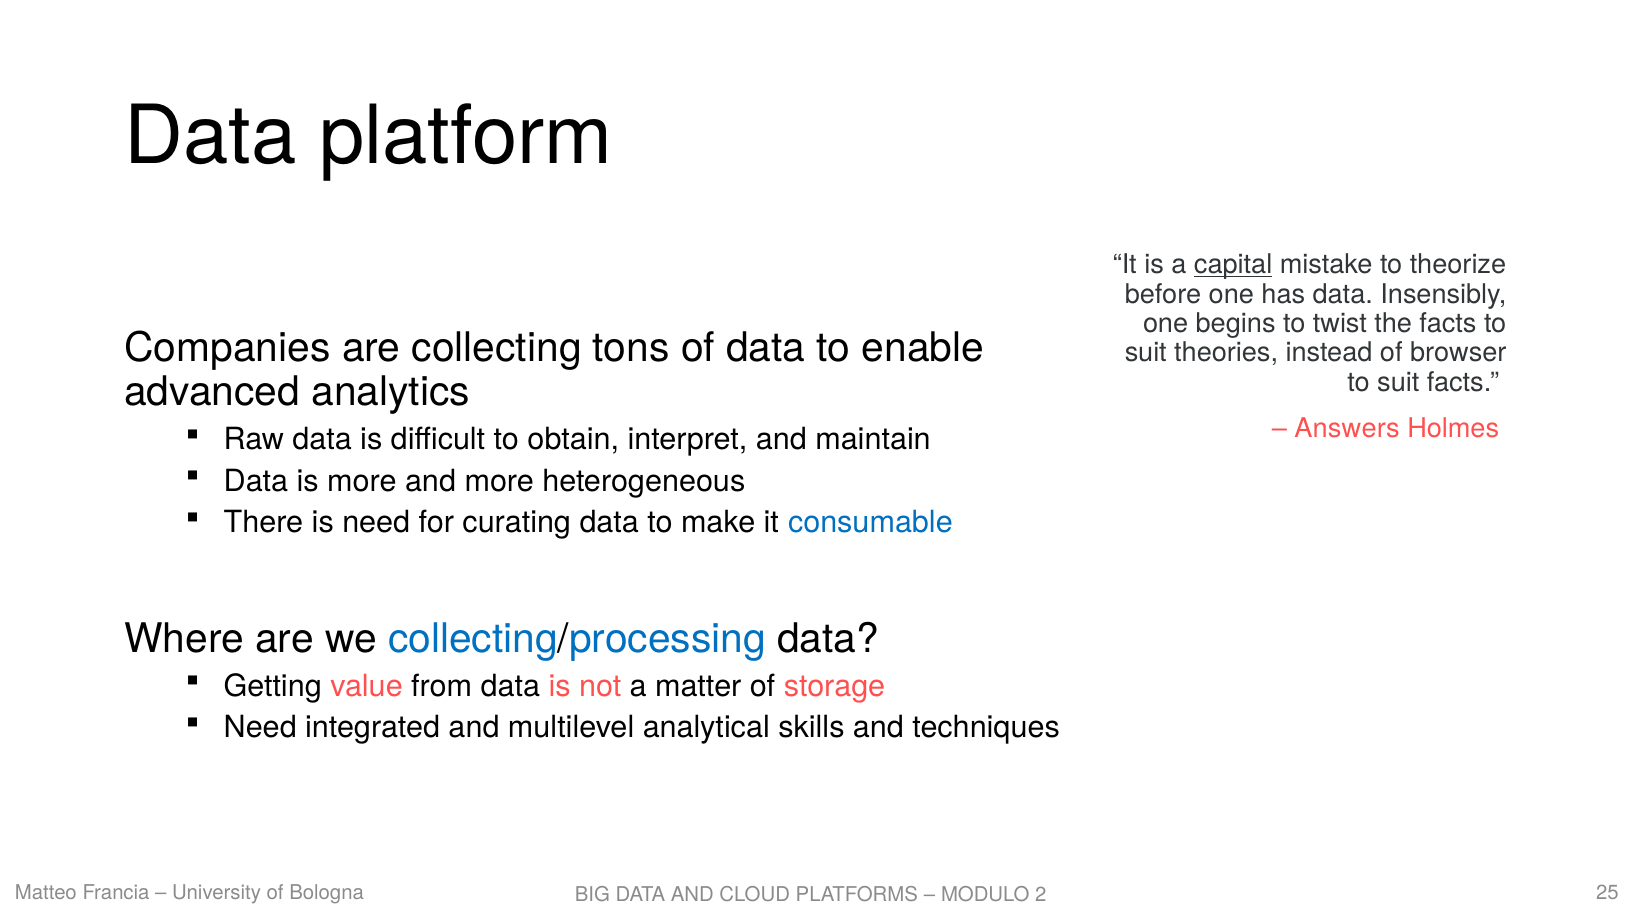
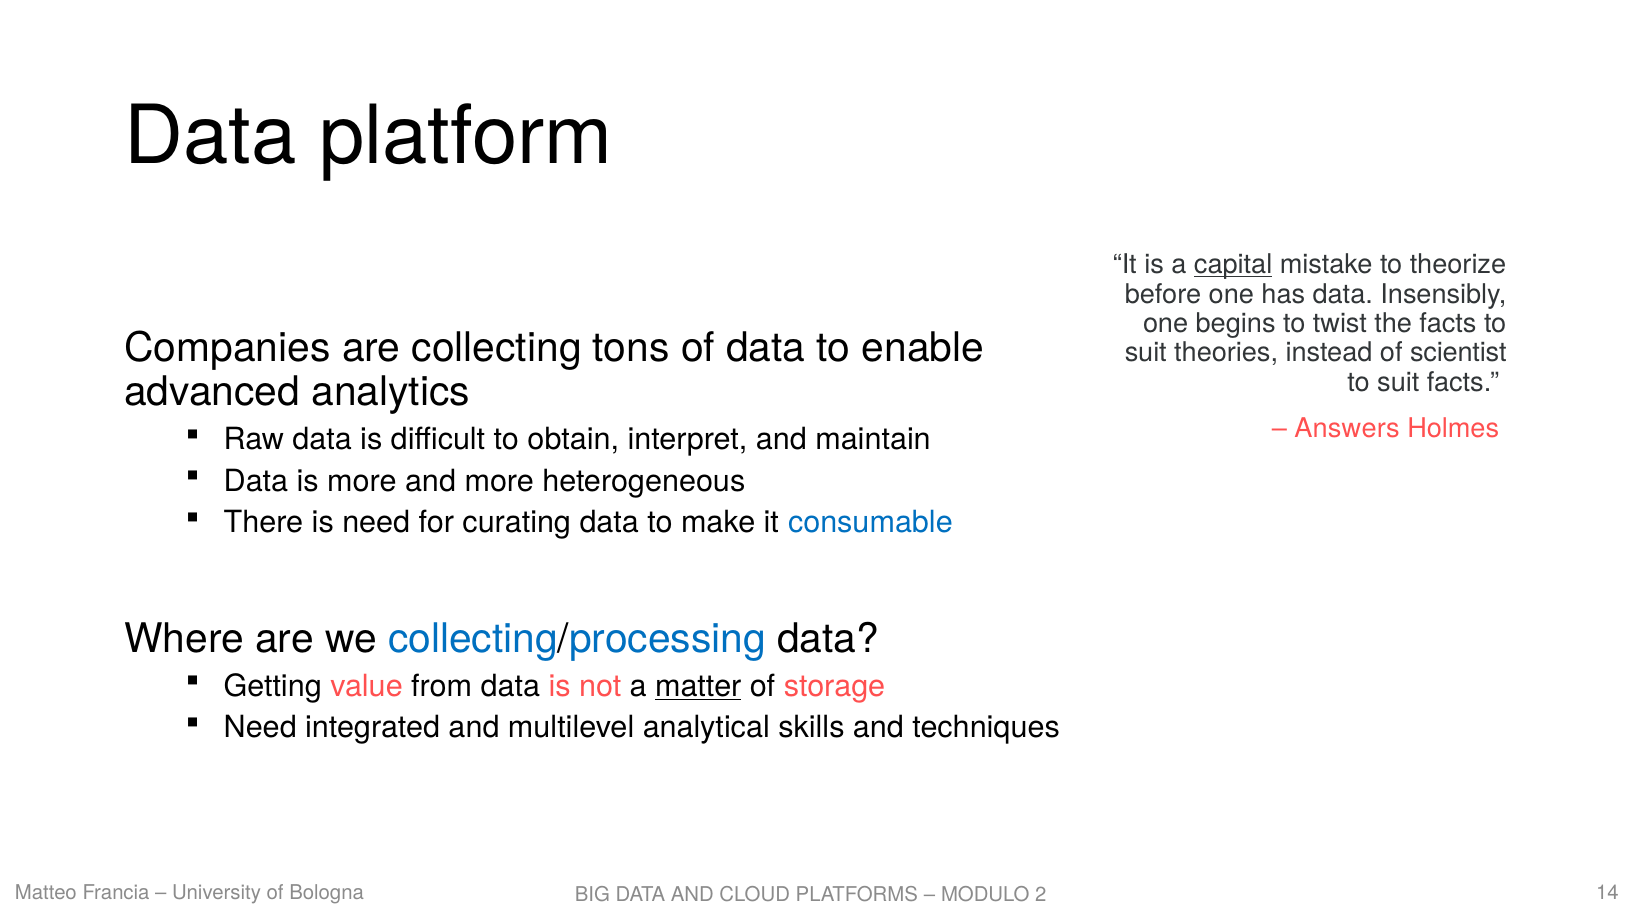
browser: browser -> scientist (1458, 353)
matter underline: none -> present (698, 686)
25: 25 -> 14 (1607, 892)
